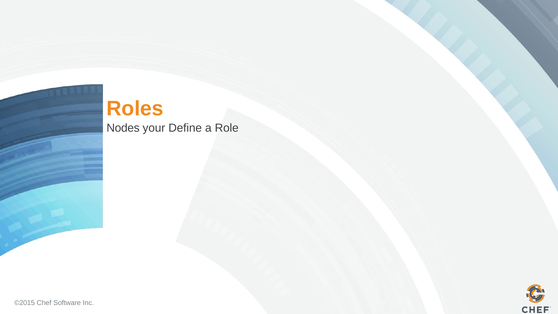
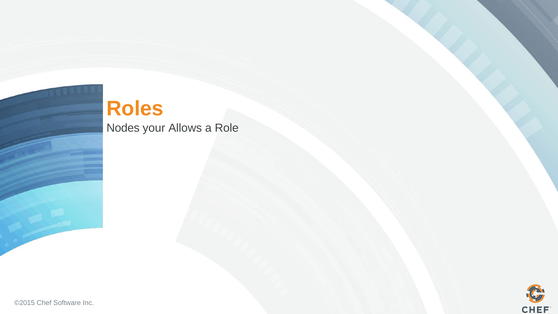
Define: Define -> Allows (185, 128)
